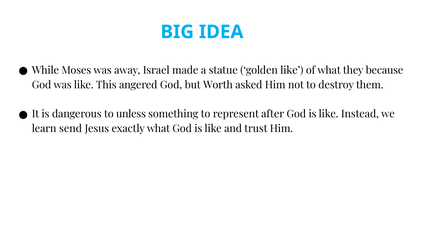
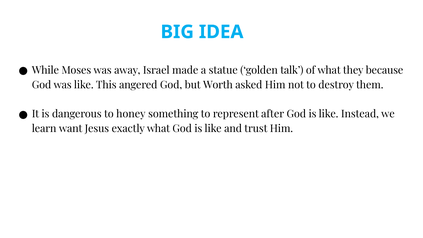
golden like: like -> talk (292, 70)
unless: unless -> honey (131, 114)
send: send -> want (71, 129)
